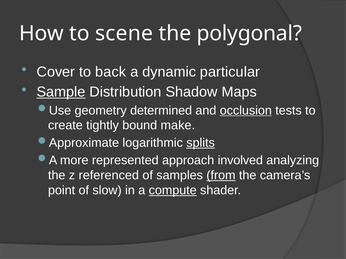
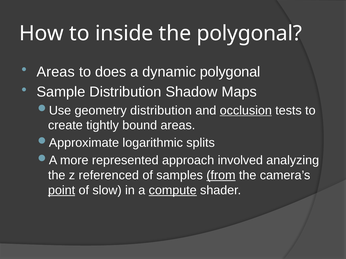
scene: scene -> inside (124, 33)
Cover: Cover -> Areas (56, 72)
back: back -> does (111, 72)
dynamic particular: particular -> polygonal (230, 72)
Sample underline: present -> none (61, 92)
geometry determined: determined -> distribution (161, 111)
bound make: make -> areas (178, 126)
splits underline: present -> none (201, 143)
point underline: none -> present (62, 191)
